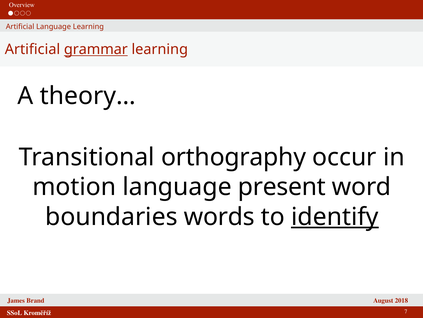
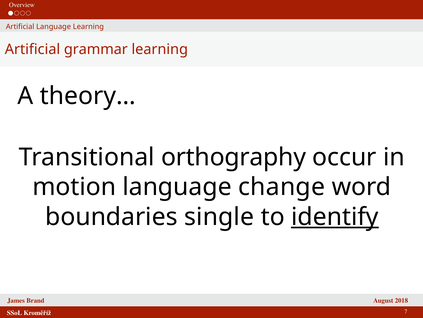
grammar underline: present -> none (96, 49)
present: present -> change (282, 187)
words: words -> single (219, 216)
